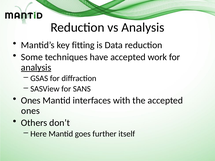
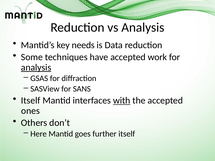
fitting: fitting -> needs (83, 45)
Ones: Ones -> Itself (31, 101)
with underline: none -> present (122, 101)
